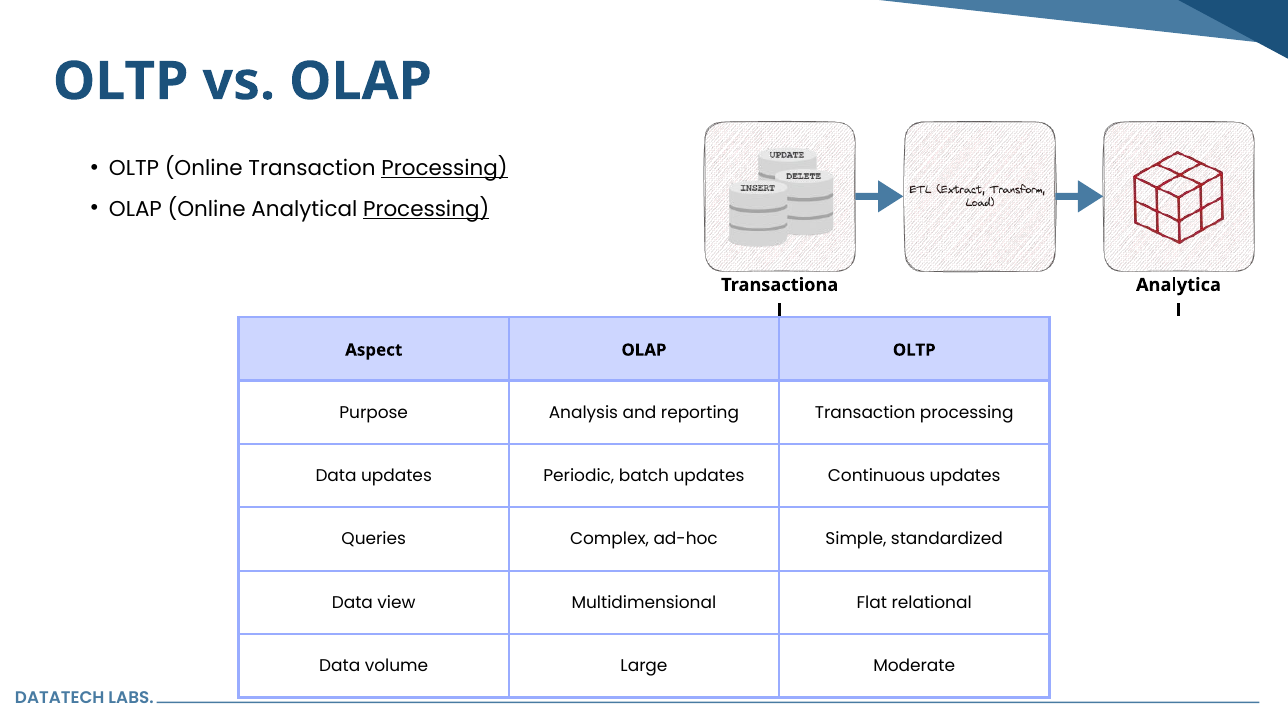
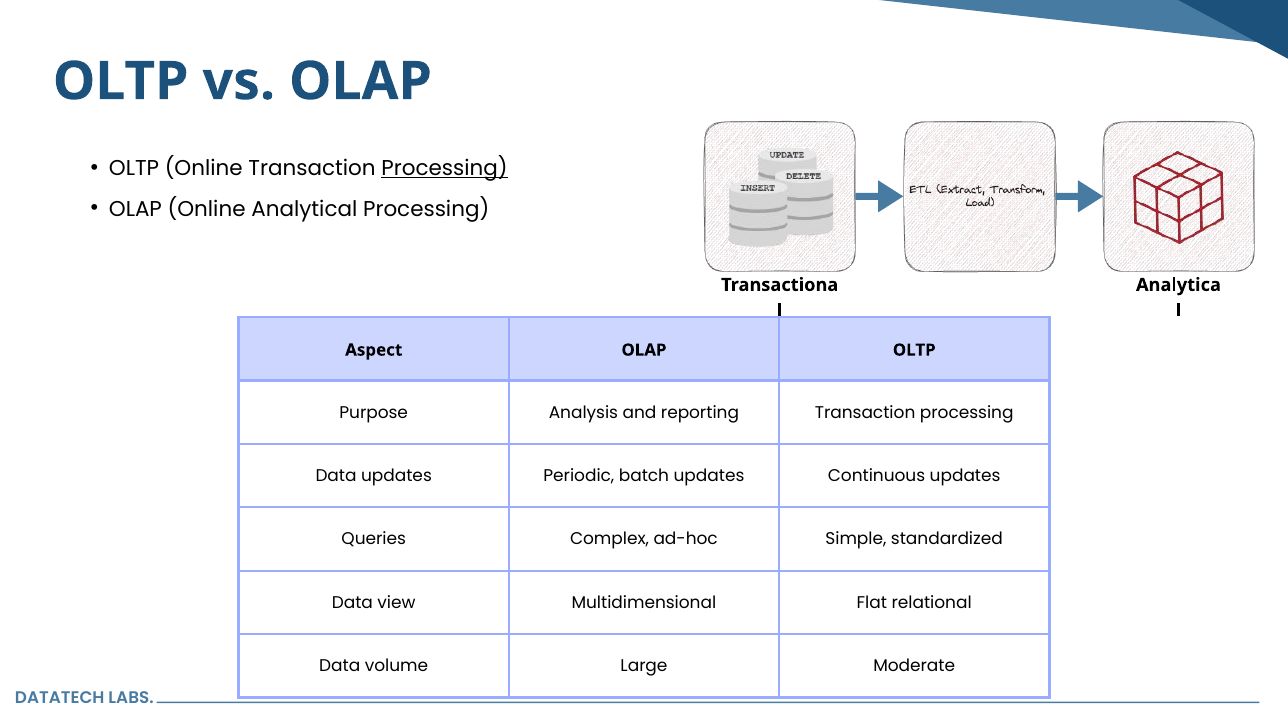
Processing underline: present -> none (426, 209)
